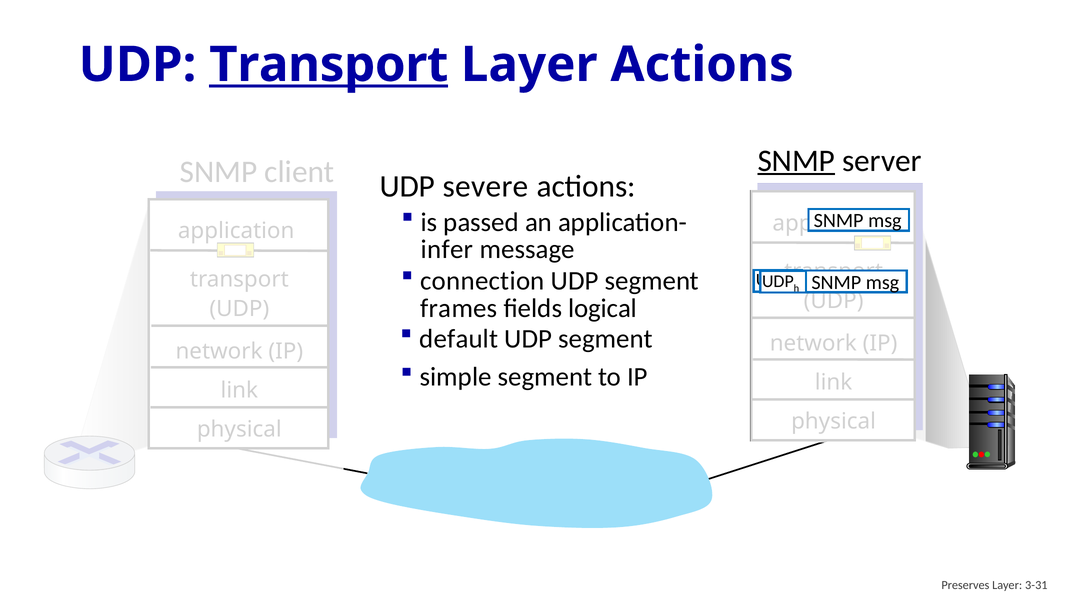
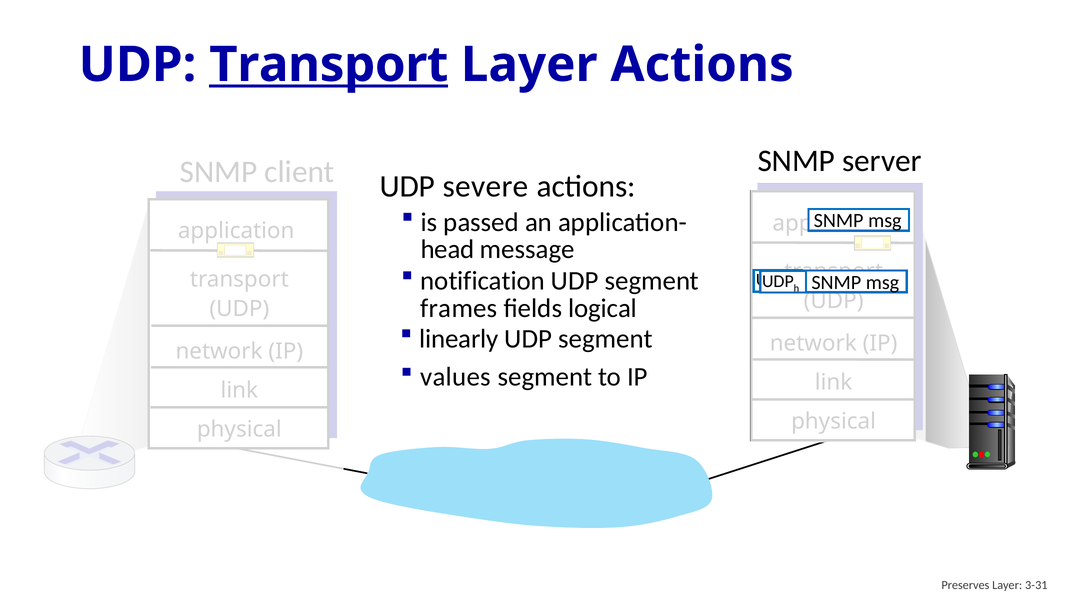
SNMP underline: present -> none (796, 161)
infer: infer -> head (447, 250)
connection: connection -> notification (483, 281)
default: default -> linearly (459, 339)
simple: simple -> values (456, 377)
